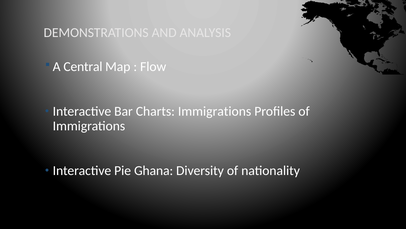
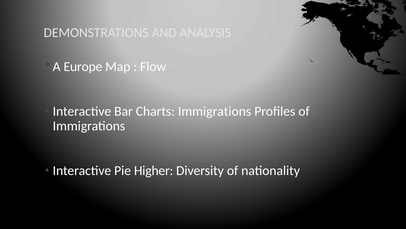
Central: Central -> Europe (83, 67)
Ghana: Ghana -> Higher (154, 170)
